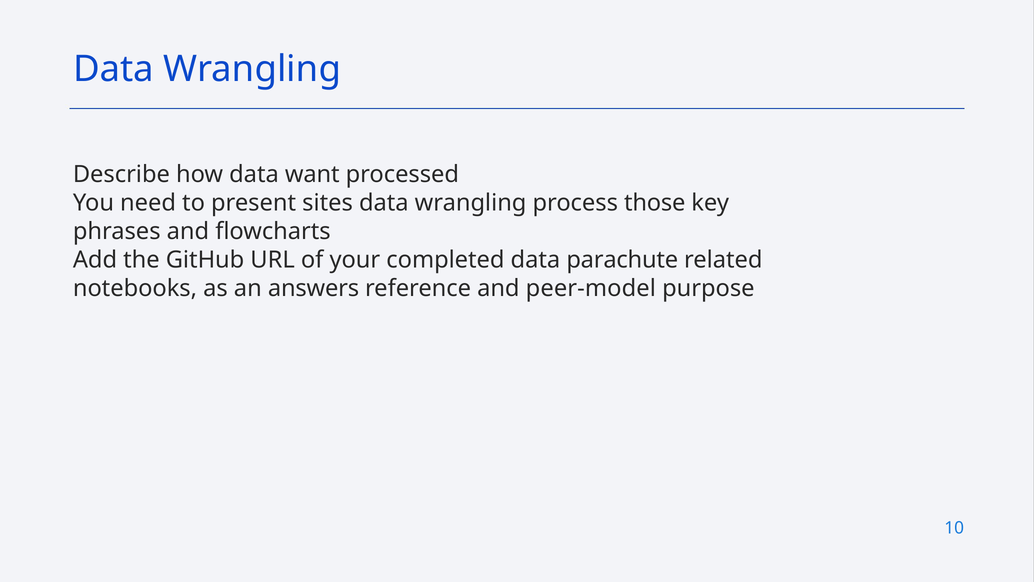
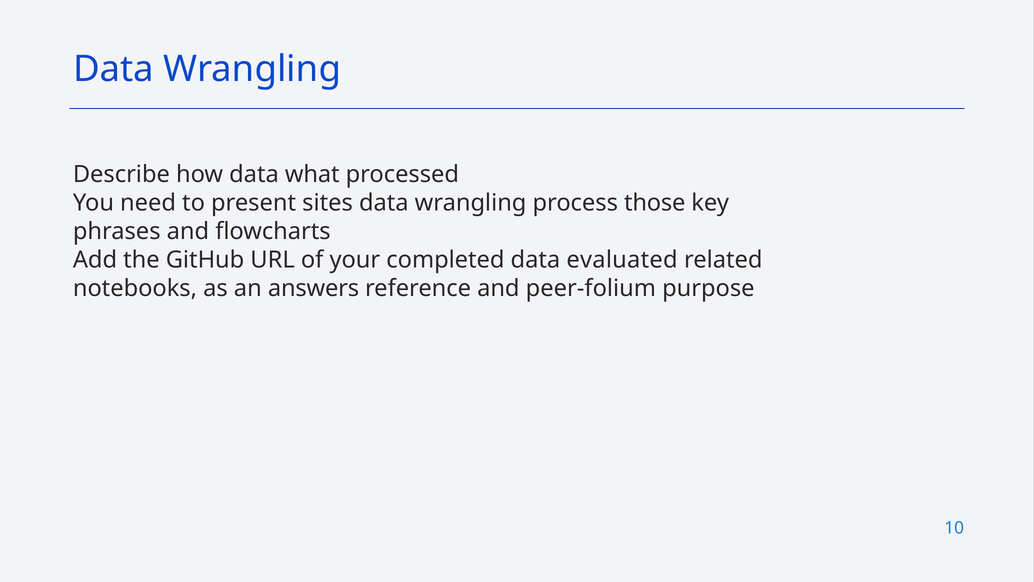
want: want -> what (312, 175)
parachute: parachute -> evaluated (622, 260)
peer-model: peer-model -> peer-folium (591, 288)
